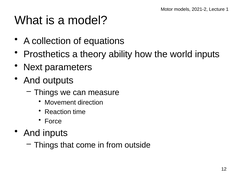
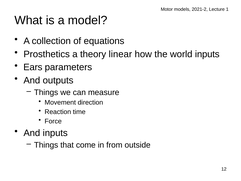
ability: ability -> linear (120, 54)
Next: Next -> Ears (33, 67)
